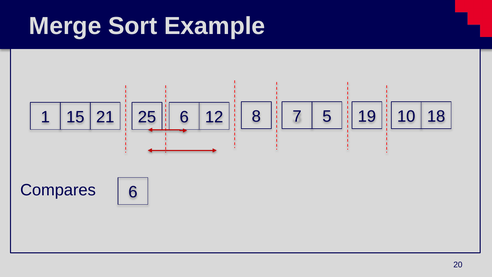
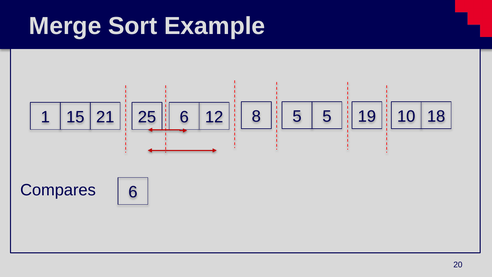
8 7: 7 -> 5 (297, 116)
